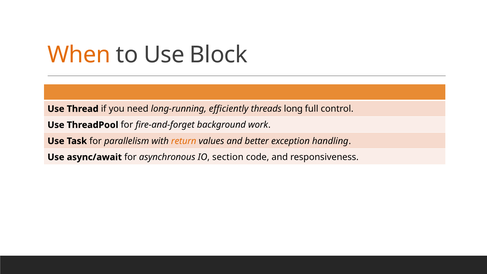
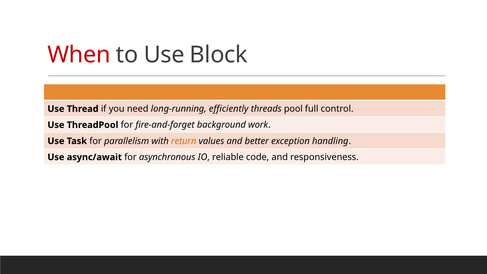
When colour: orange -> red (79, 55)
long: long -> pool (293, 109)
section: section -> reliable (228, 157)
